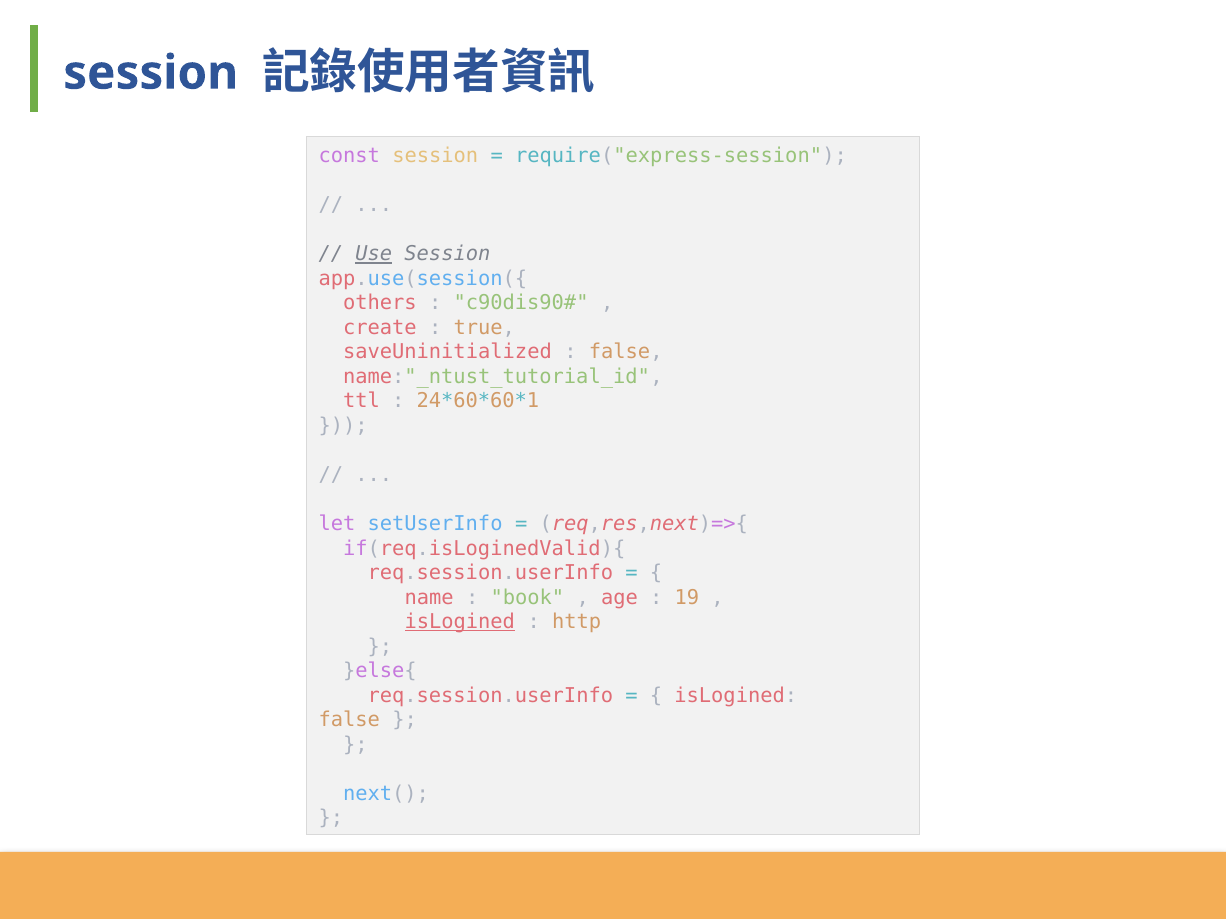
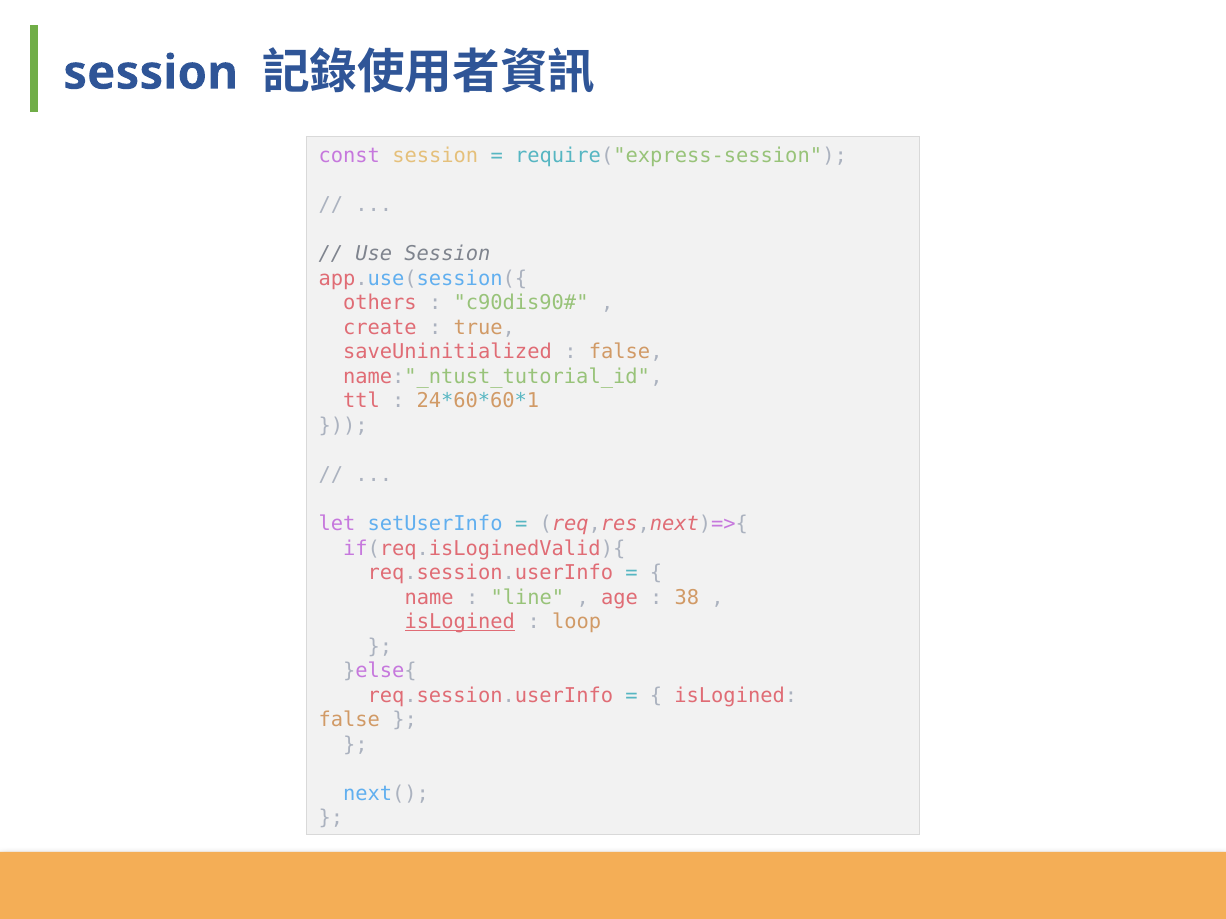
Use underline: present -> none (374, 254)
book: book -> line (527, 598)
19: 19 -> 38 (687, 598)
http: http -> loop (577, 622)
